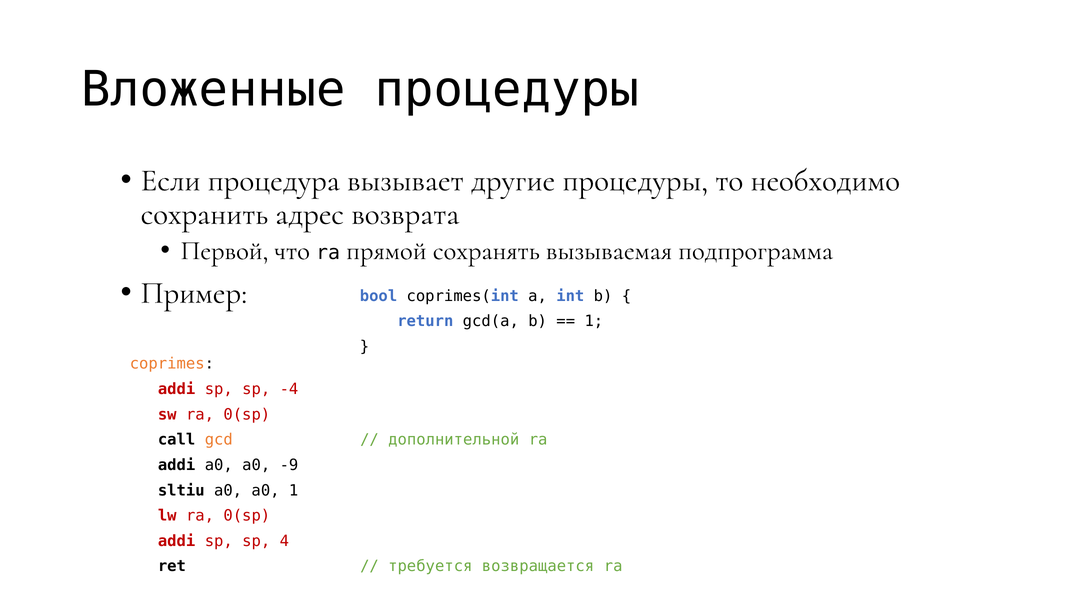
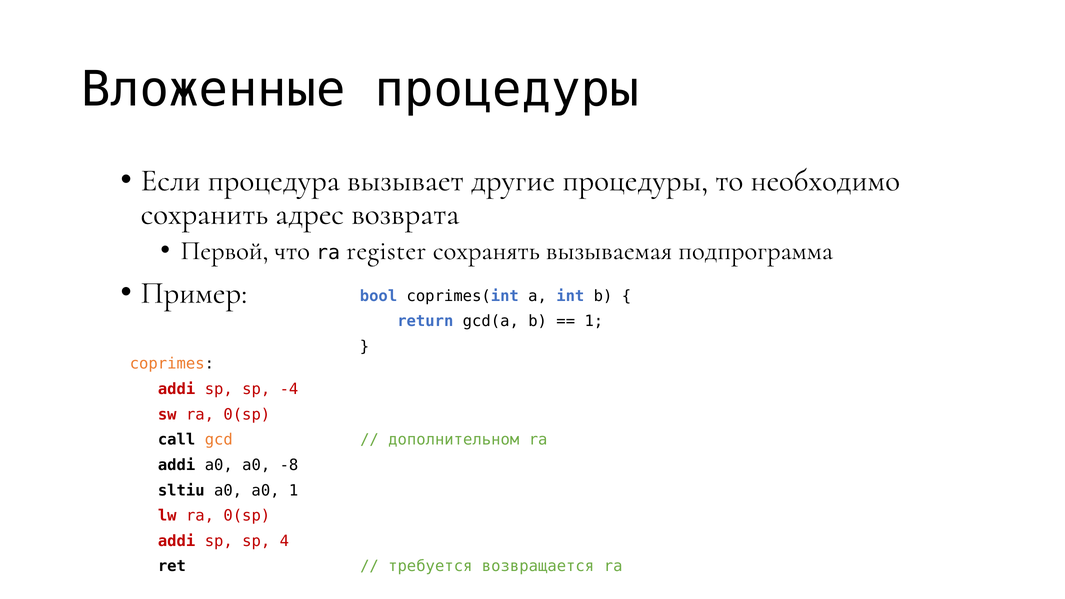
прямой: прямой -> register (386, 250)
дополнительной: дополнительной -> дополнительном (454, 440)
-9: -9 -> -8 (289, 465)
